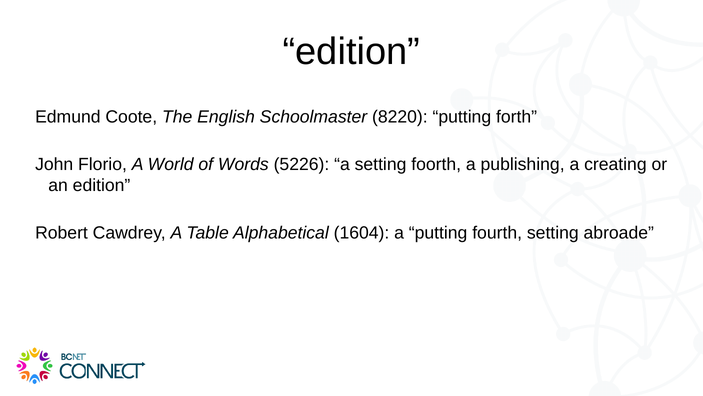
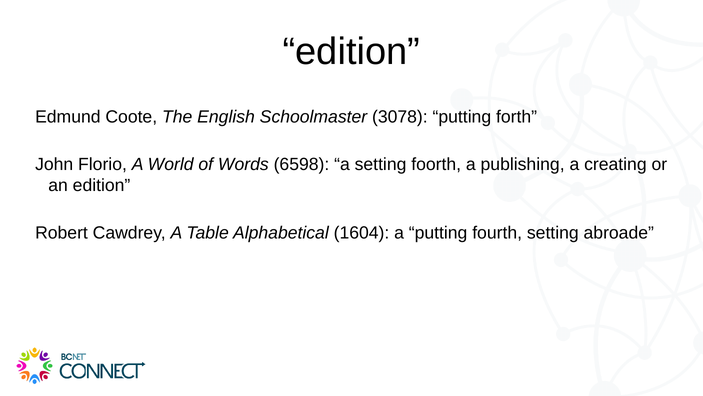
8220: 8220 -> 3078 (400, 117)
5226: 5226 -> 6598 (301, 164)
